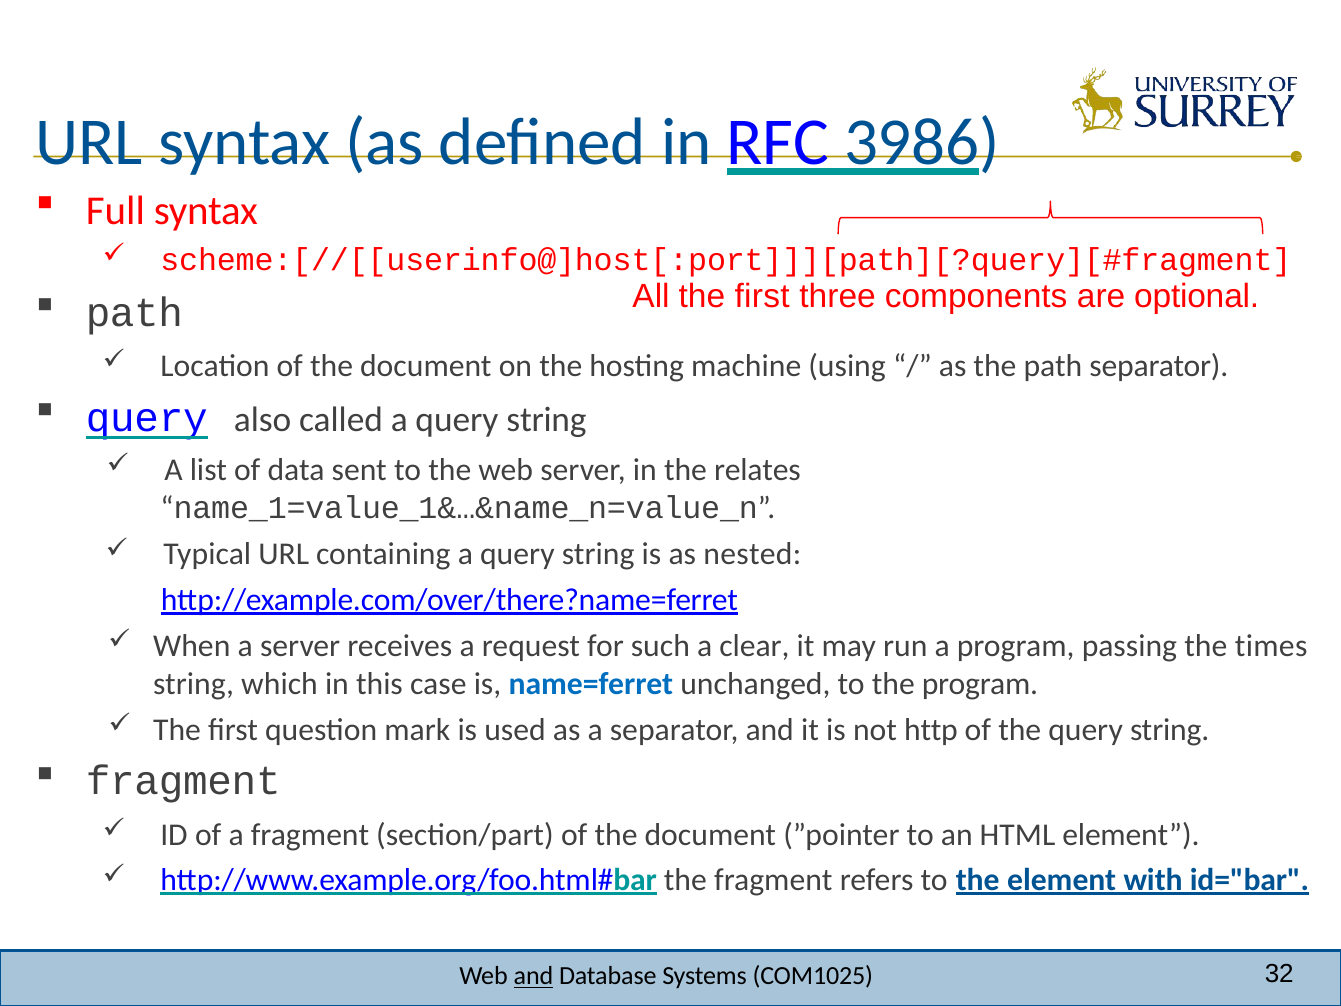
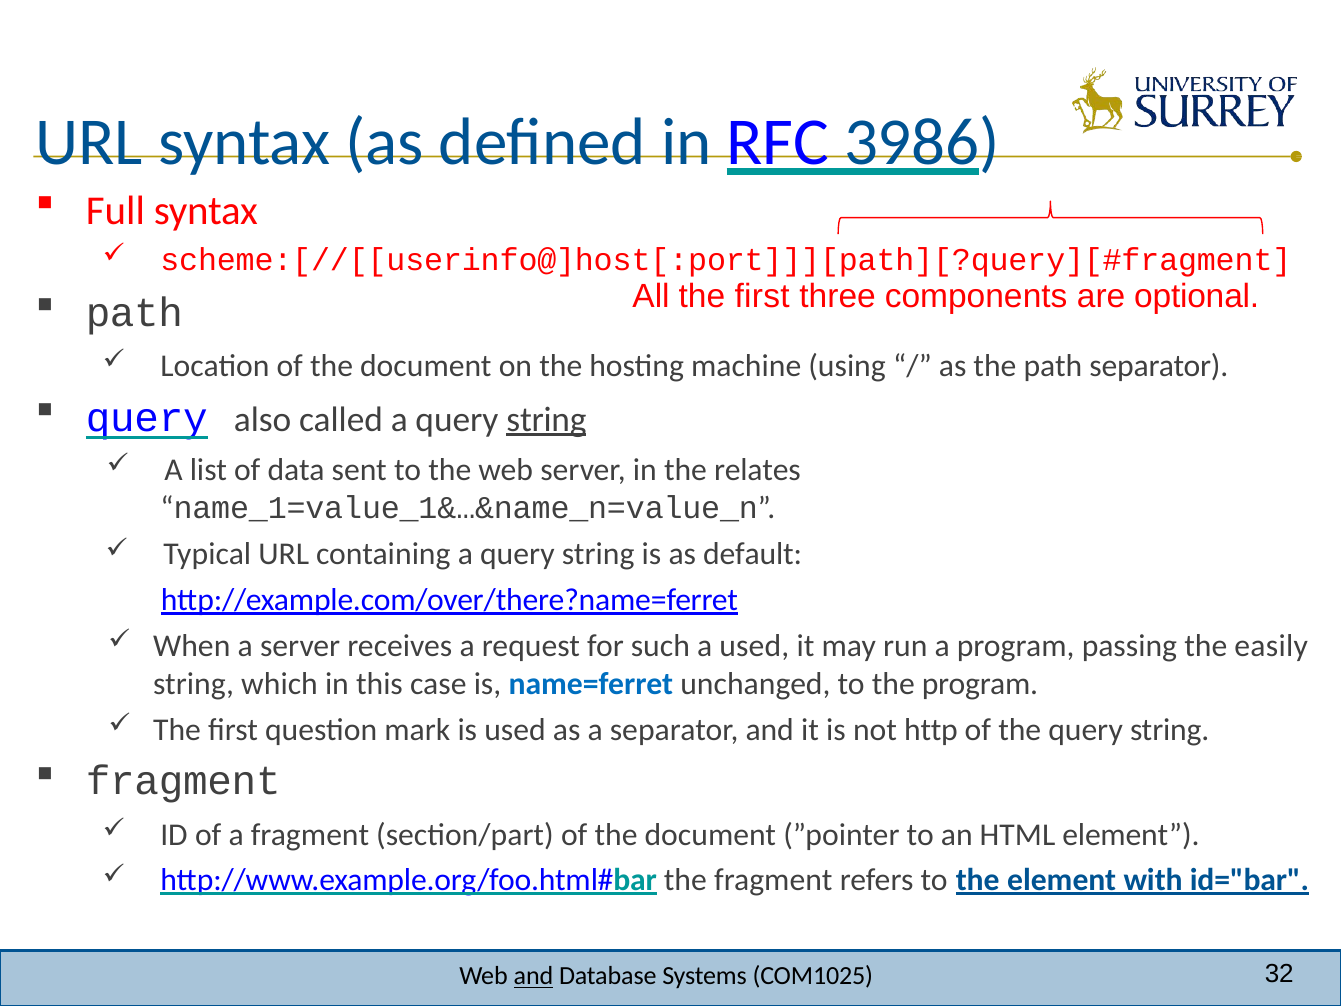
string underline: none -> present (546, 419)
nested: nested -> default (753, 554)
a clear: clear -> used (754, 646)
times: times -> easily (1271, 646)
